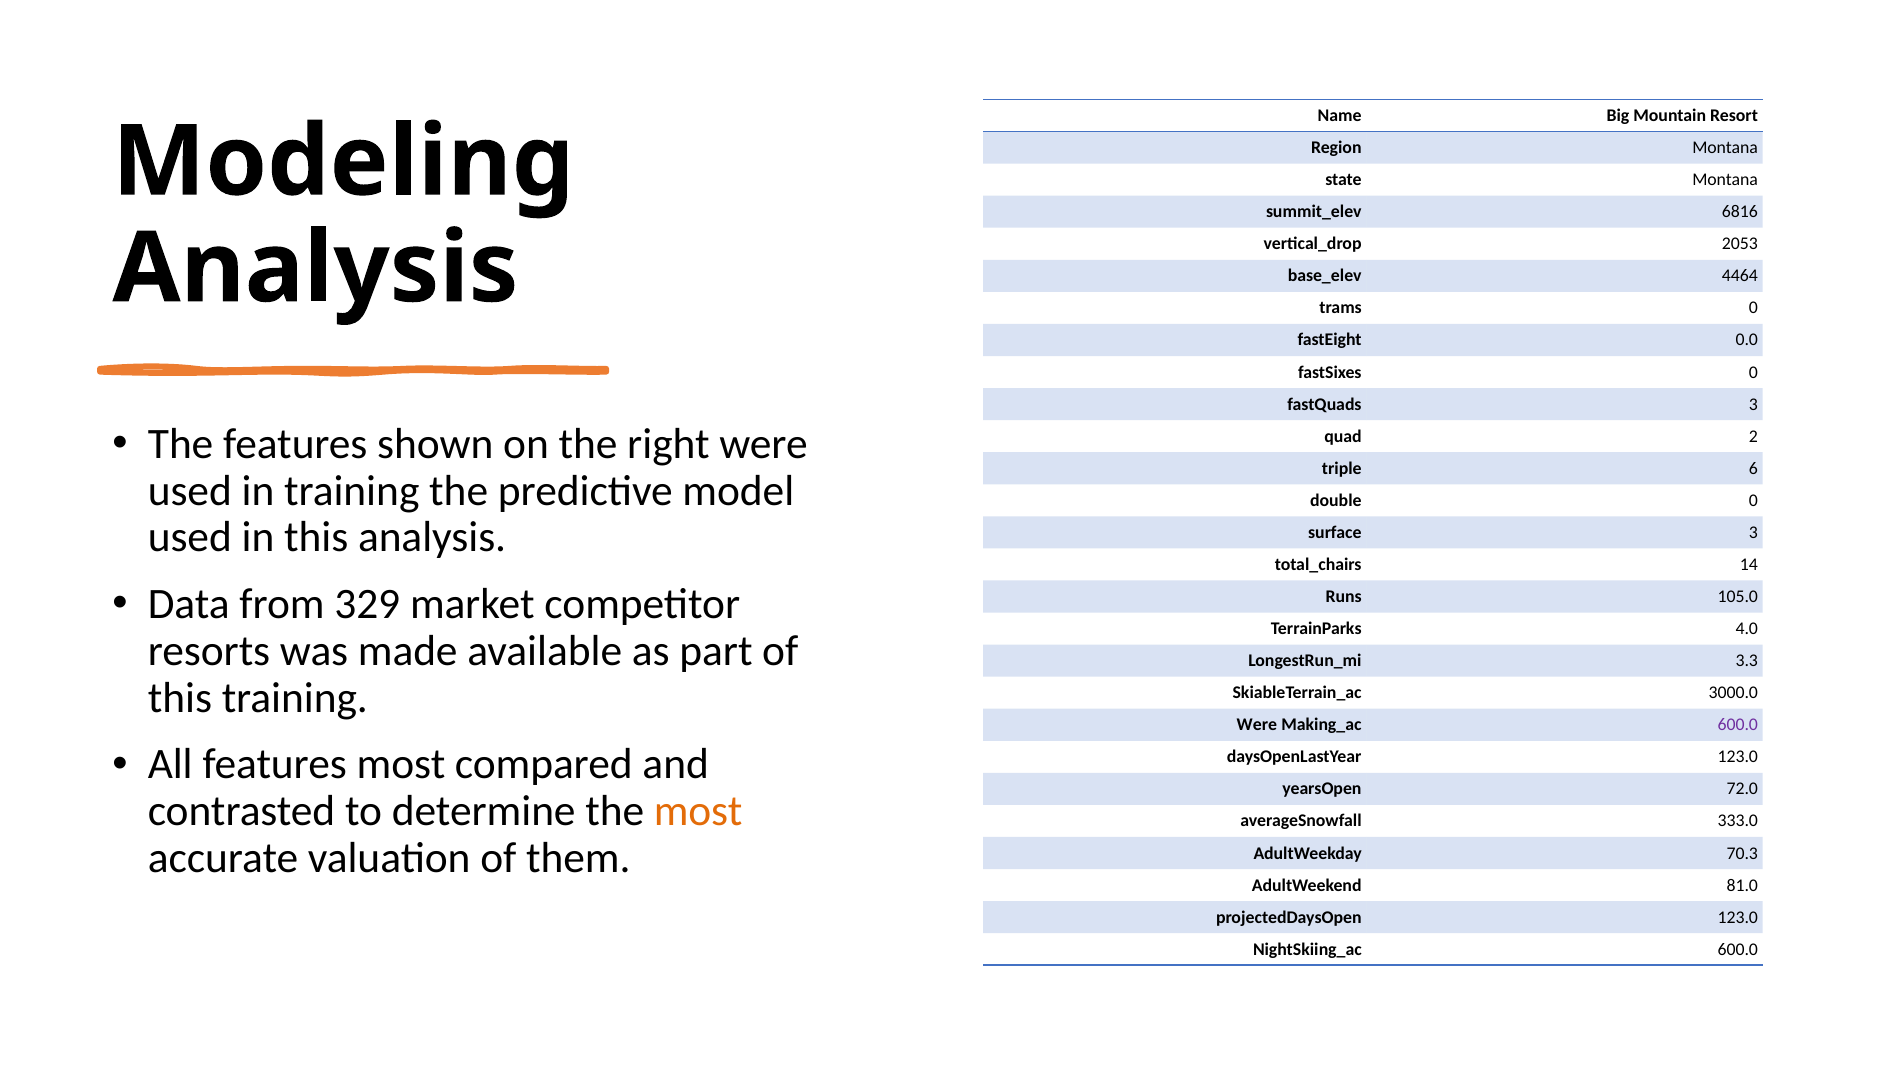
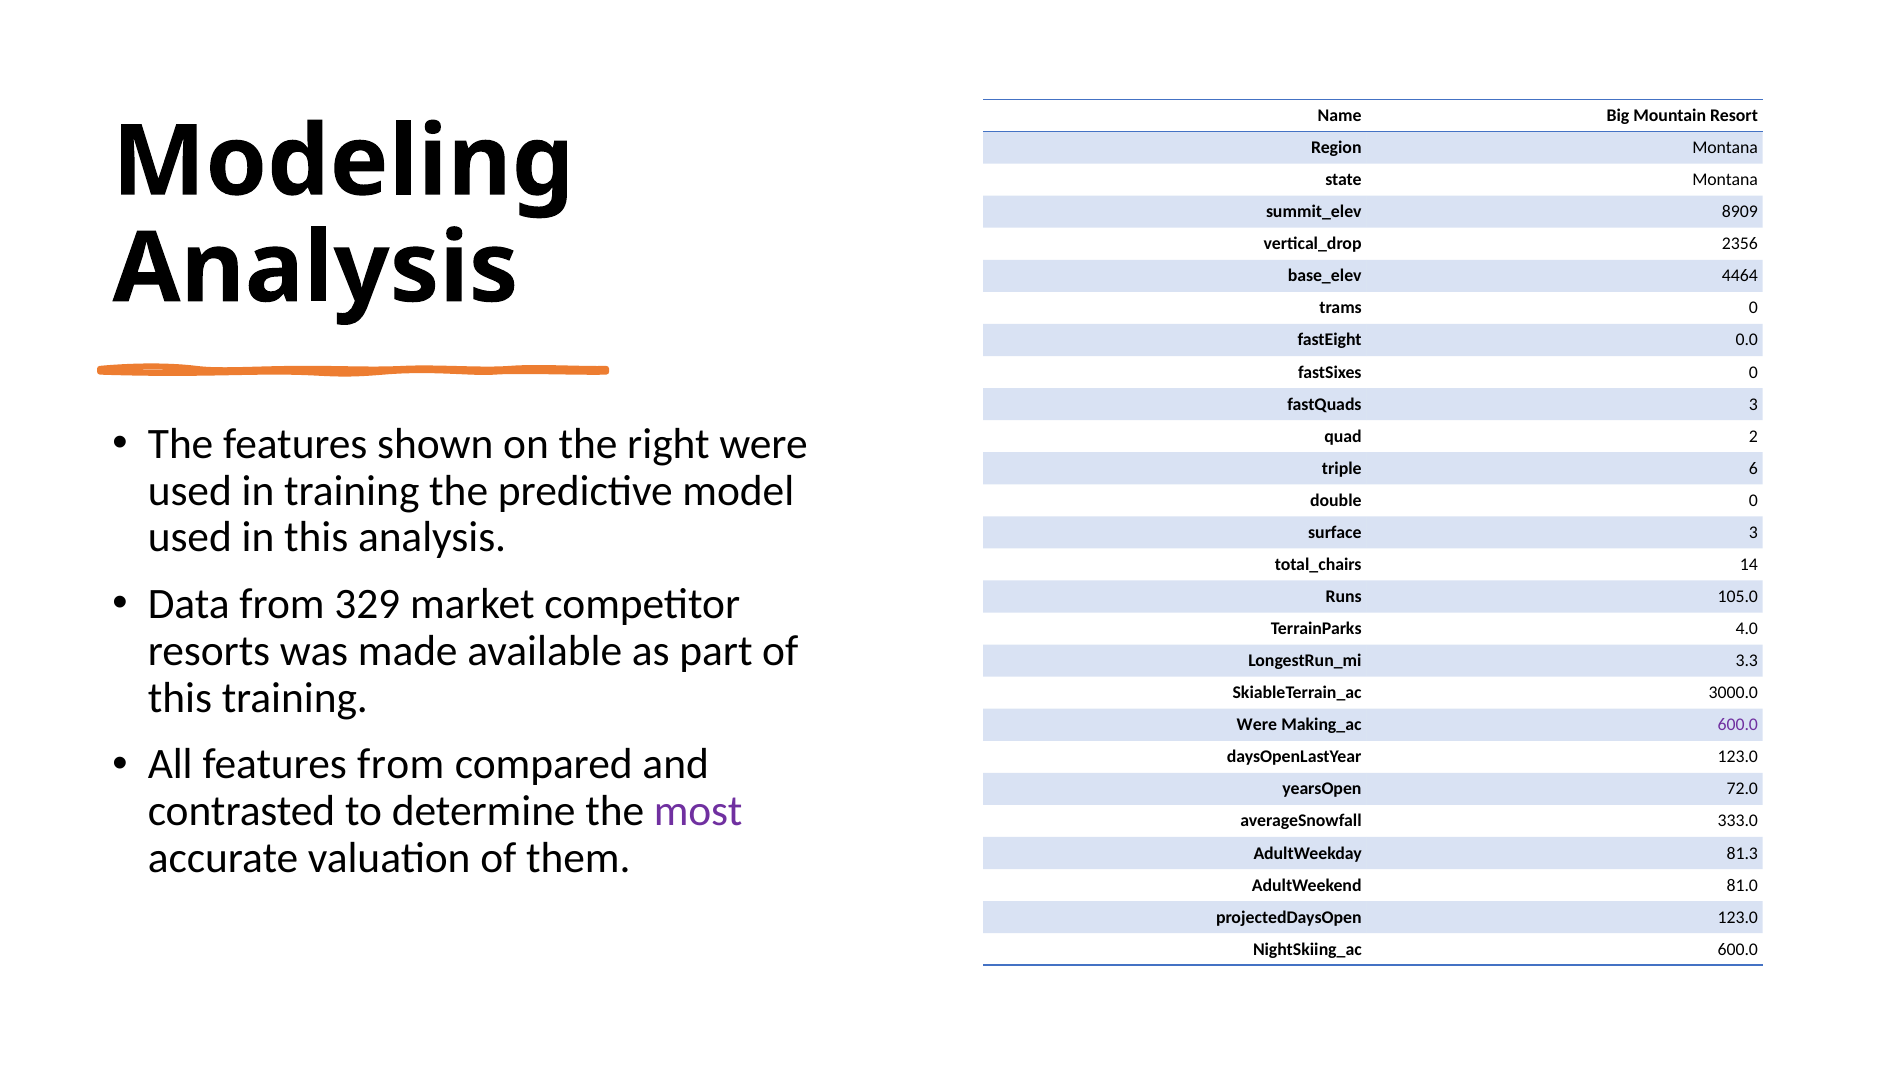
6816: 6816 -> 8909 (1740, 212)
2053: 2053 -> 2356 (1740, 244)
features most: most -> from (401, 765)
most colour: orange -> purple (698, 812)
70.3: 70.3 -> 81.3 (1742, 854)
